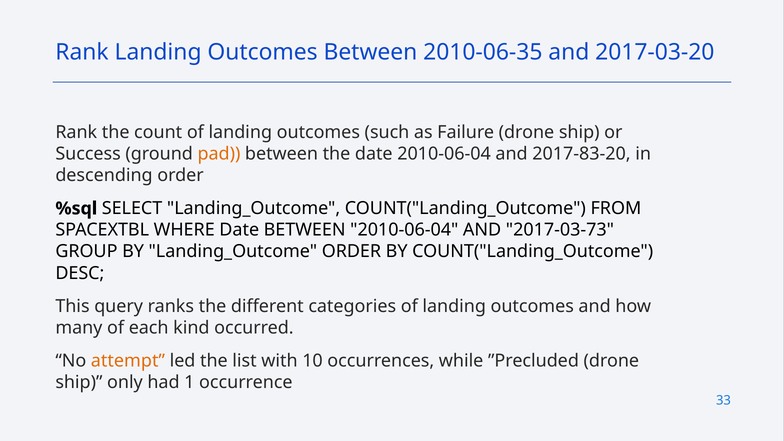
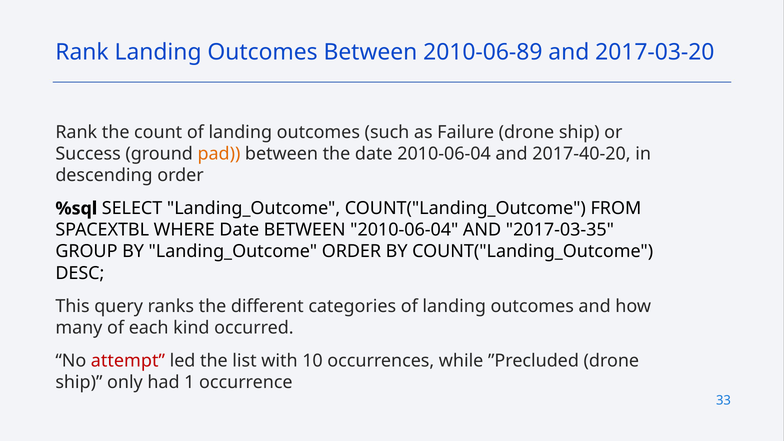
2010-06-35: 2010-06-35 -> 2010-06-89 (483, 52)
2017-83-20: 2017-83-20 -> 2017-40-20 (581, 154)
2017-03-73: 2017-03-73 -> 2017-03-35 (560, 230)
attempt colour: orange -> red (128, 361)
